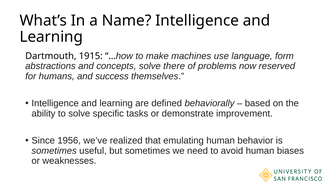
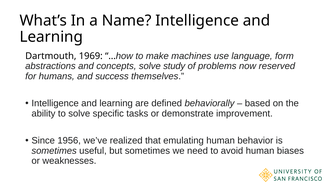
1915: 1915 -> 1969 (91, 56)
there: there -> study (174, 66)
